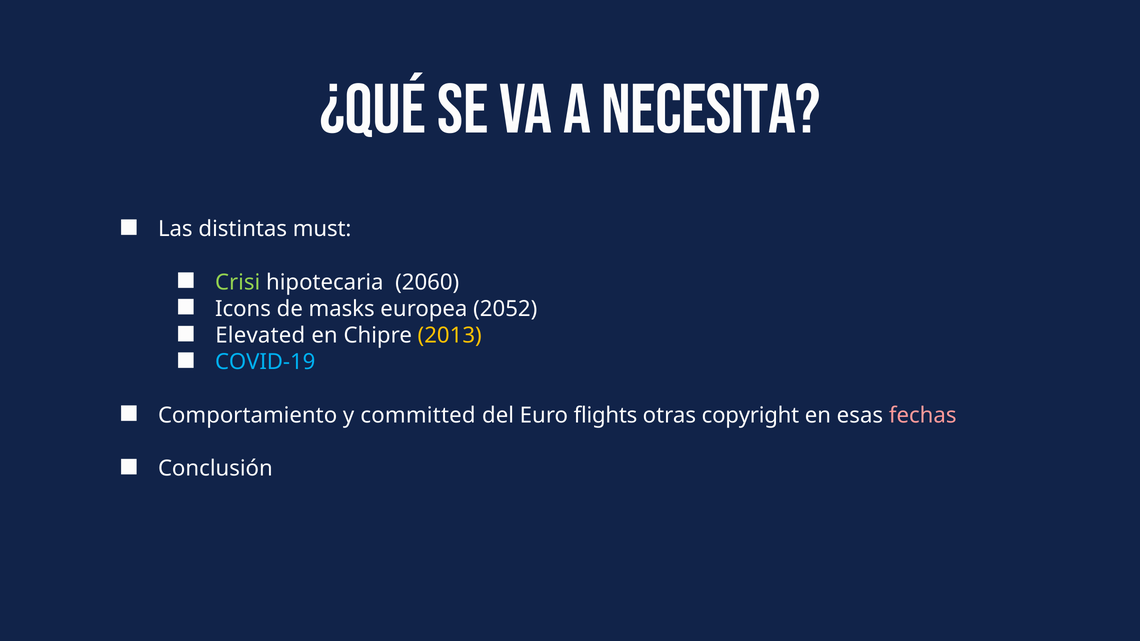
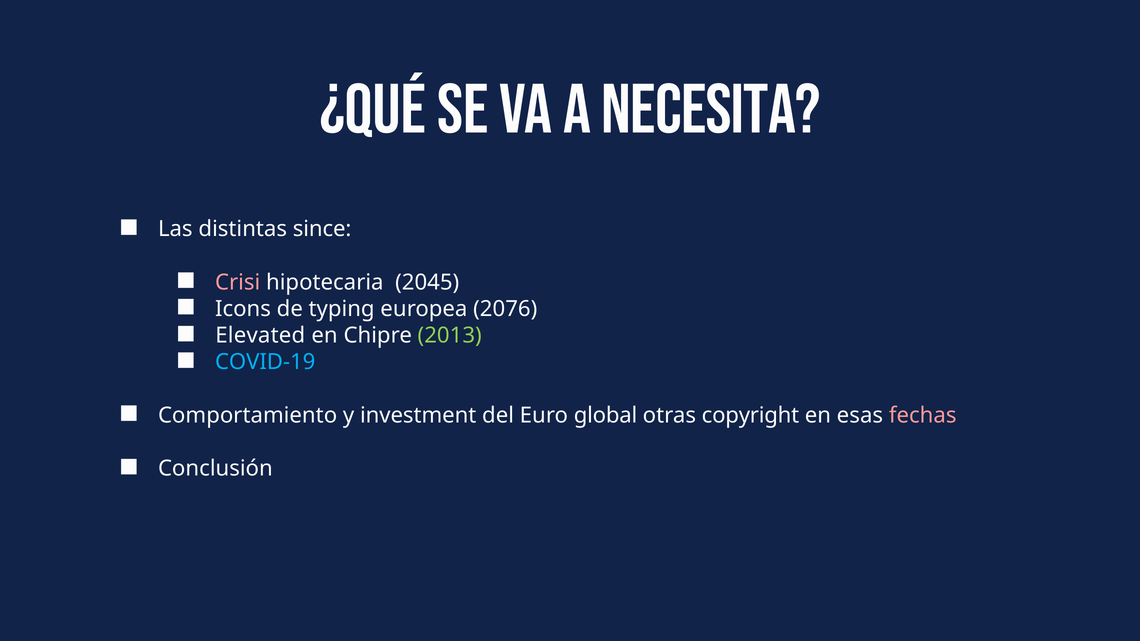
must: must -> since (322, 229)
Crisi colour: light green -> pink (238, 282)
2060: 2060 -> 2045 (427, 282)
masks: masks -> typing (342, 309)
2052: 2052 -> 2076 (505, 309)
2013 colour: yellow -> light green (450, 336)
committed: committed -> investment (418, 416)
flights: flights -> global (606, 416)
